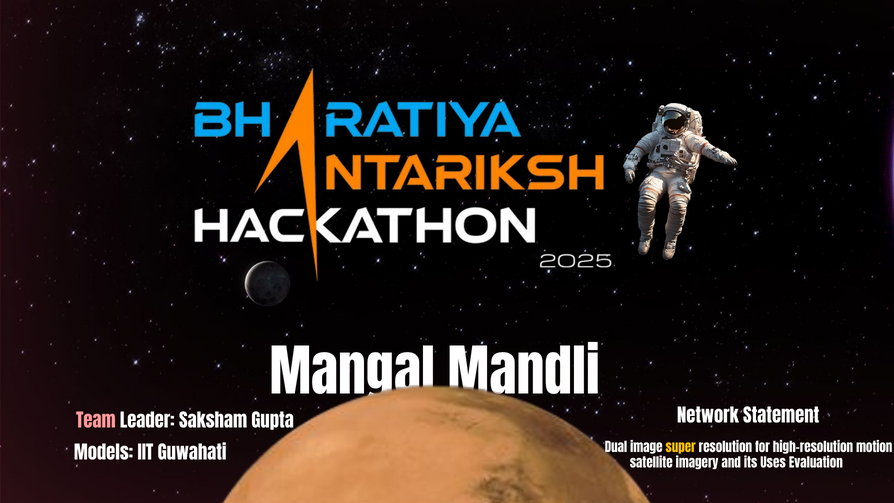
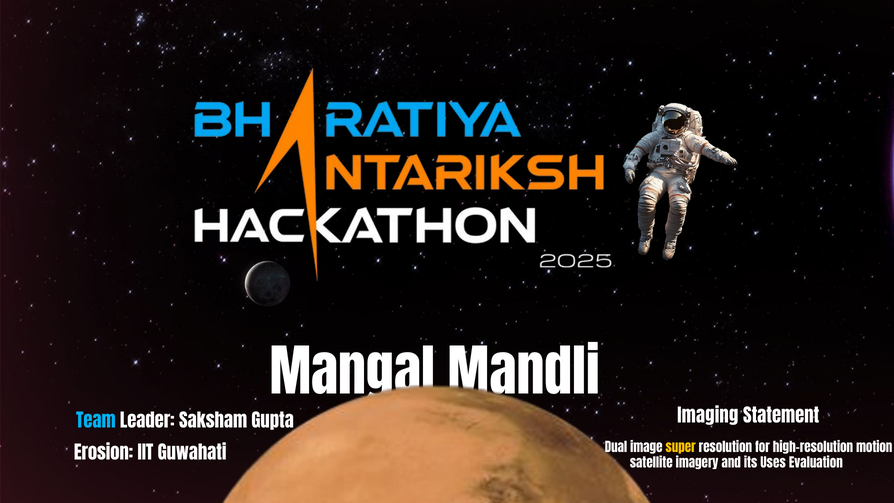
Team colour: pink -> light blue (96, 421)
Network: Network -> Imaging (708, 417)
Models: Models -> Erosion (104, 453)
